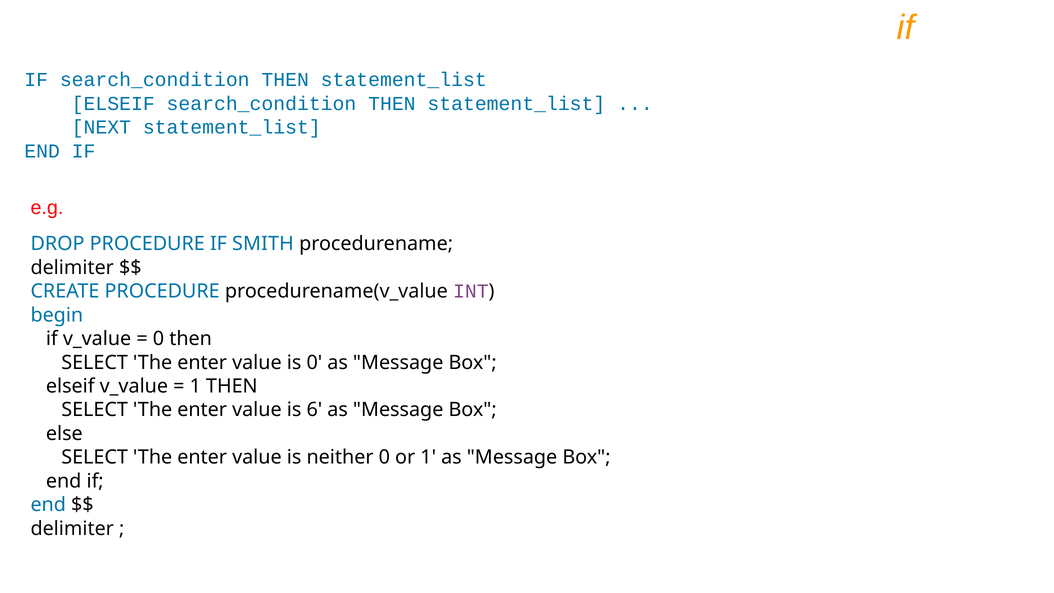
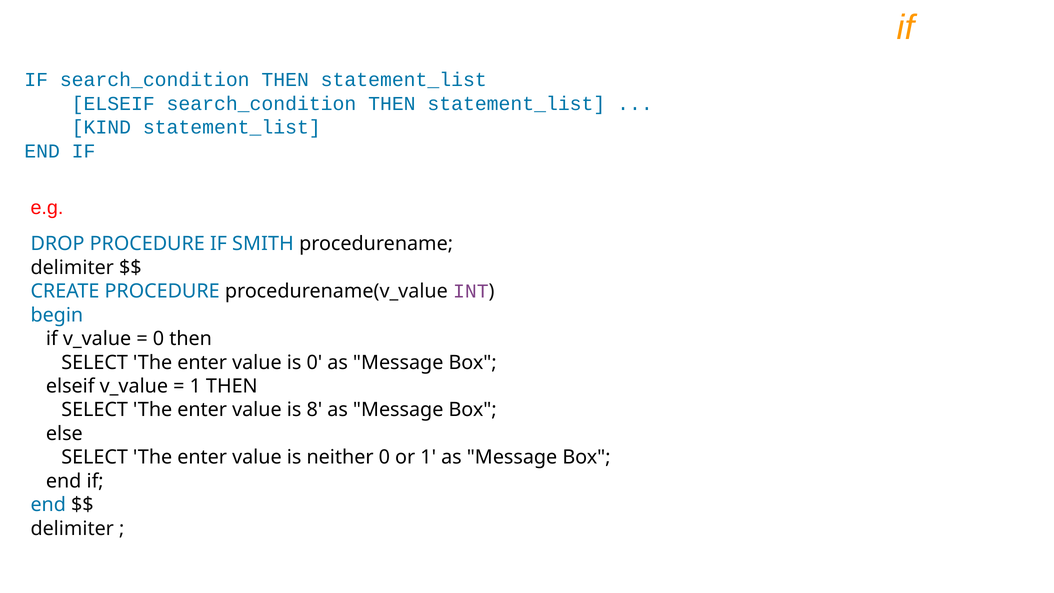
NEXT: NEXT -> KIND (101, 127)
6: 6 -> 8 (314, 410)
